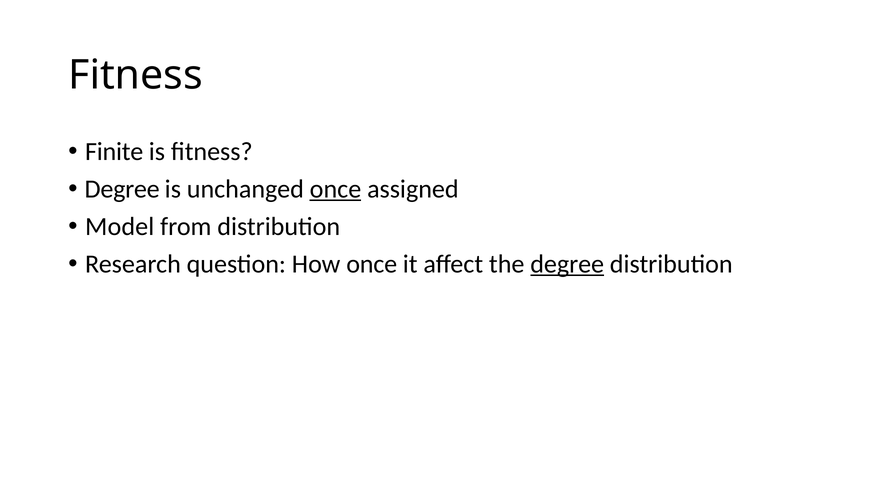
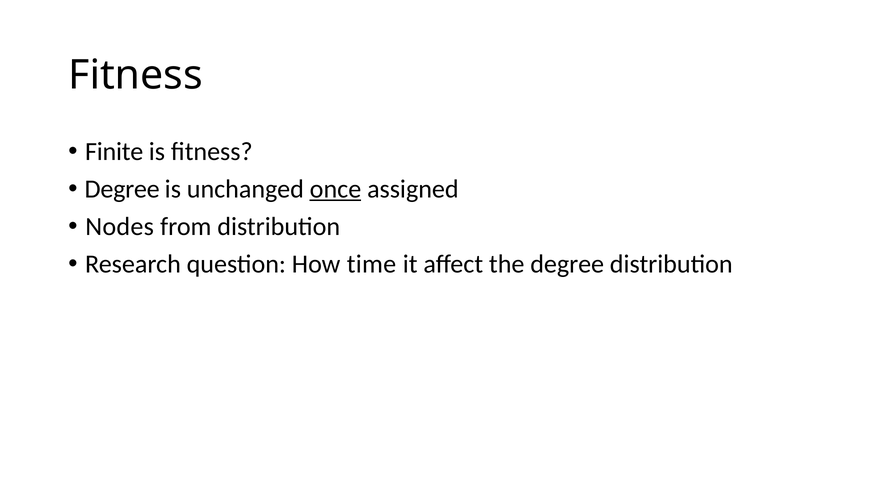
Model: Model -> Nodes (120, 227)
How once: once -> time (371, 264)
degree underline: present -> none (567, 264)
